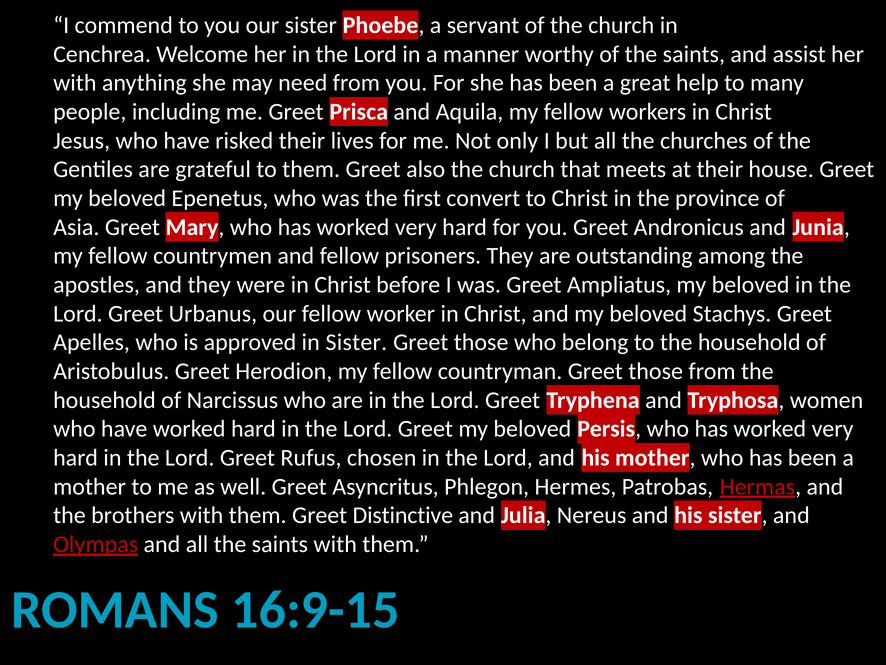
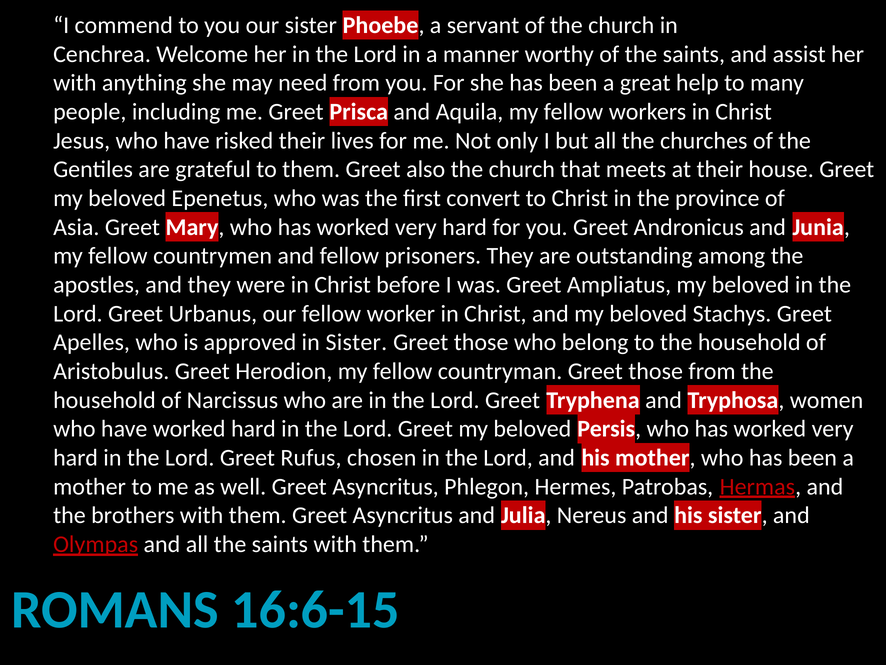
them Greet Distinctive: Distinctive -> Asyncritus (403, 515)
16:9-15: 16:9-15 -> 16:6-15 (315, 609)
